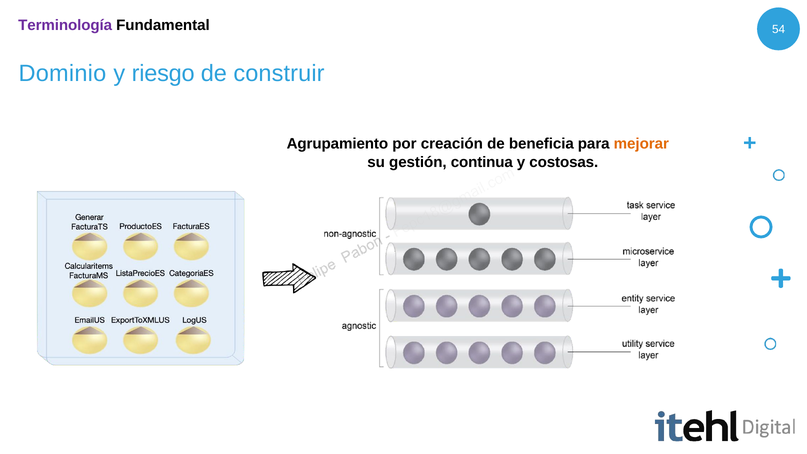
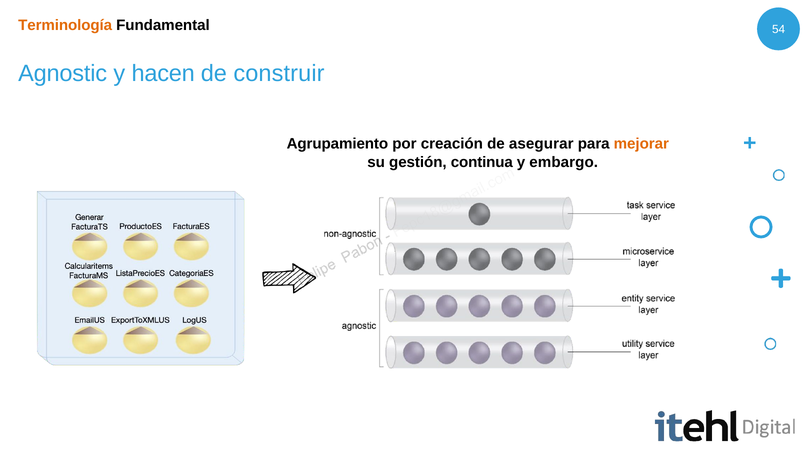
Terminología colour: purple -> orange (65, 25)
Dominio: Dominio -> Agnostic (63, 74)
riesgo: riesgo -> hacen (163, 74)
beneficia: beneficia -> asegurar (541, 144)
costosas: costosas -> embargo (564, 162)
